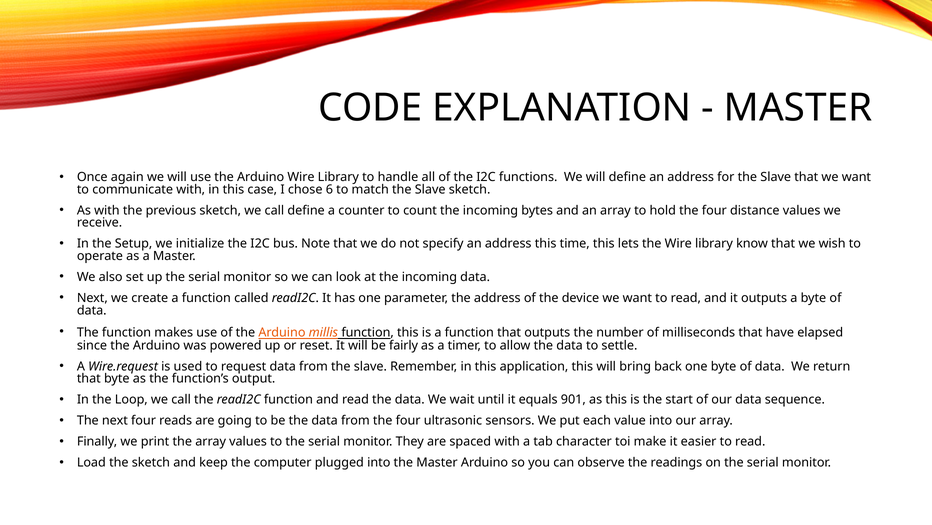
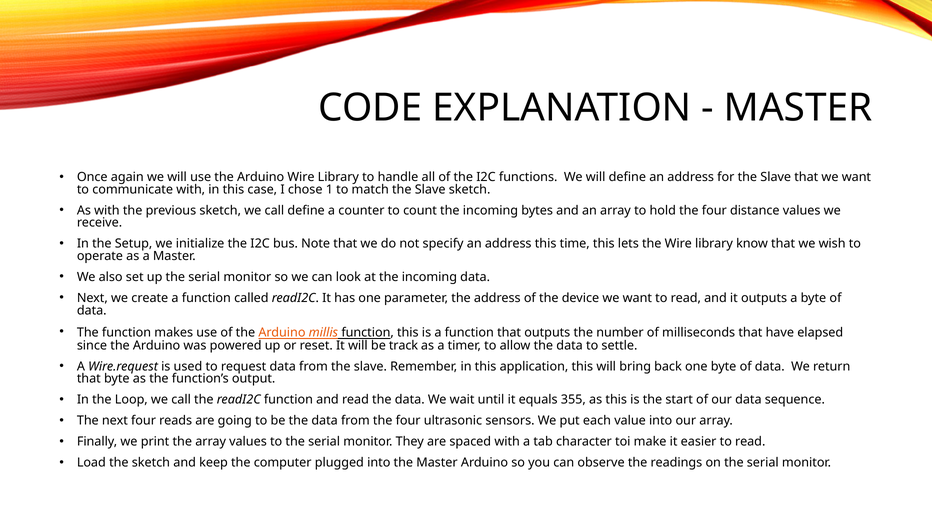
6: 6 -> 1 (329, 189)
fairly: fairly -> track (404, 345)
901: 901 -> 355 (573, 399)
